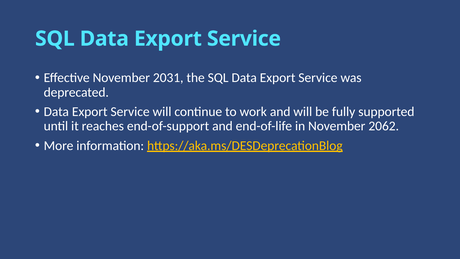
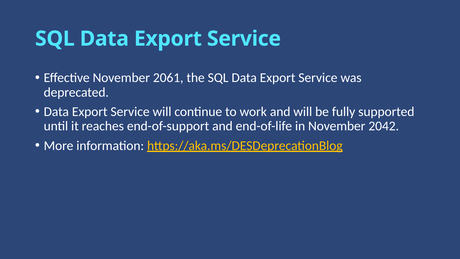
2031: 2031 -> 2061 (168, 78)
2062: 2062 -> 2042 (384, 126)
